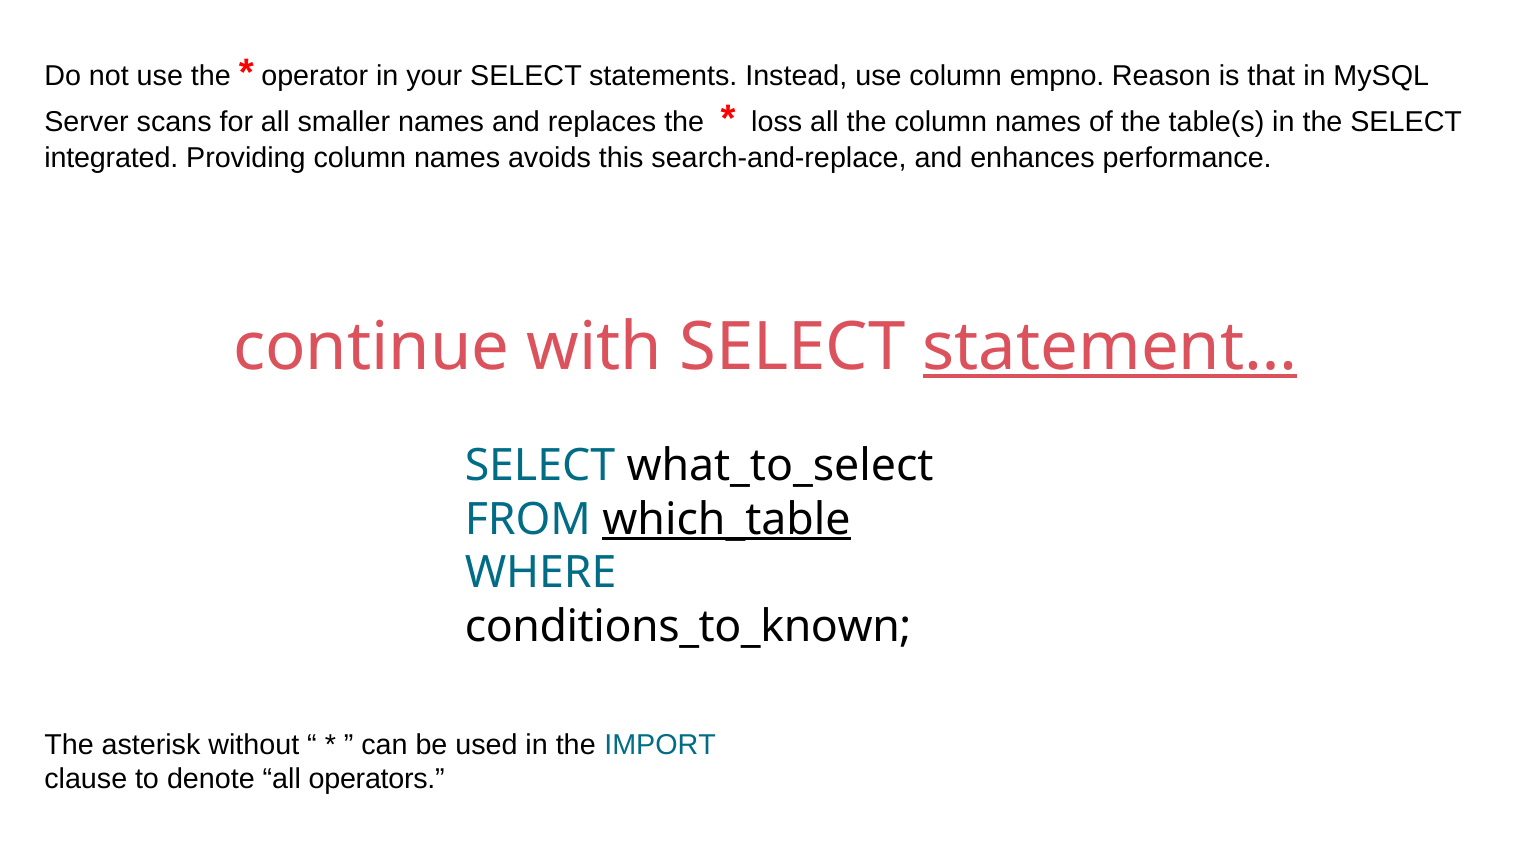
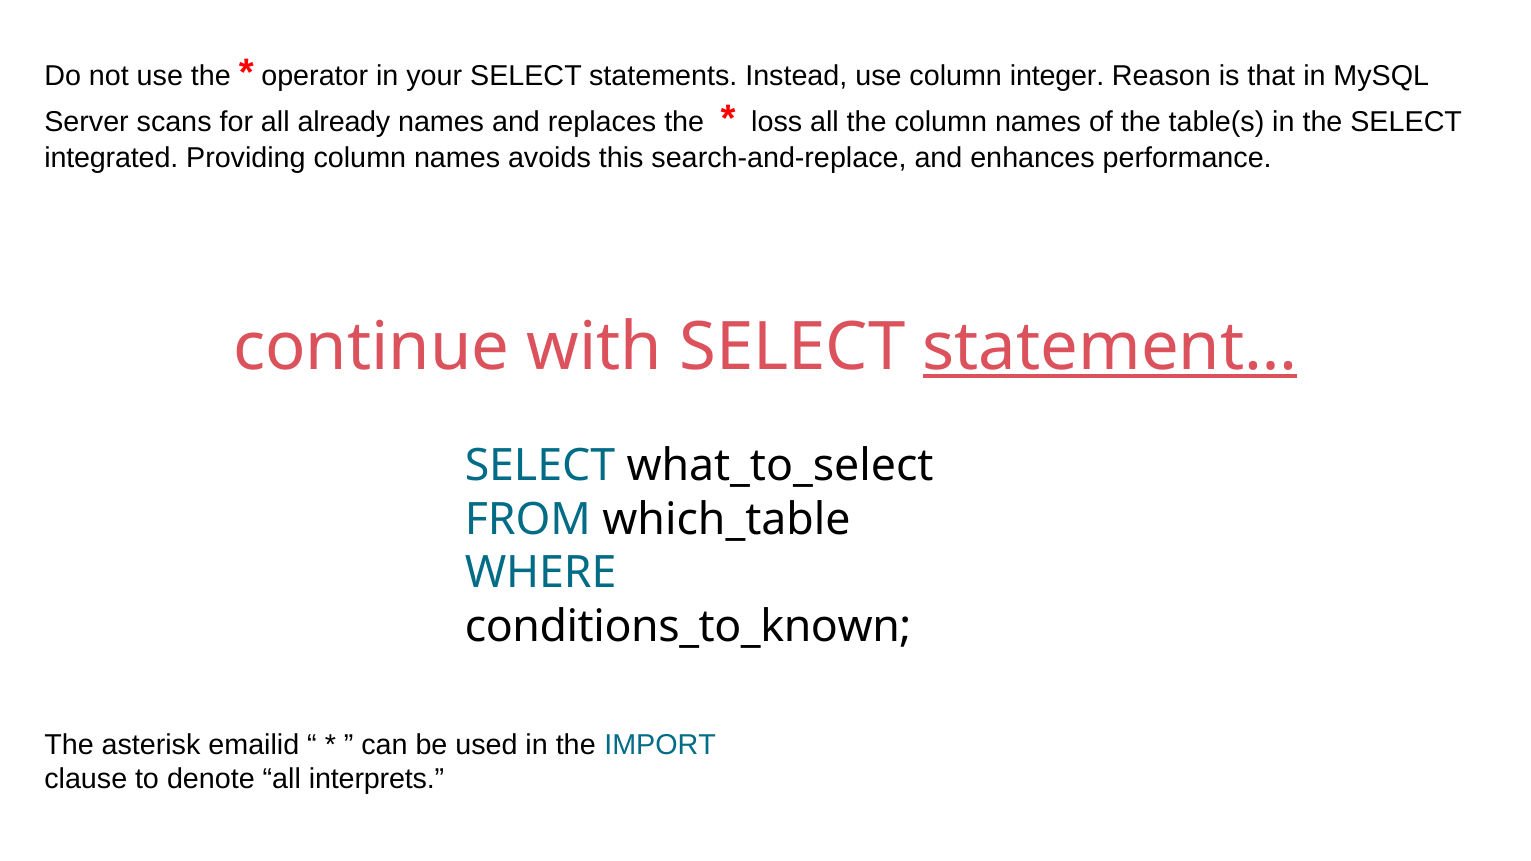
empno: empno -> integer (1057, 76)
smaller: smaller -> already (344, 122)
which_table underline: present -> none (727, 520)
without: without -> emailid (254, 745)
operators: operators -> interprets (377, 779)
